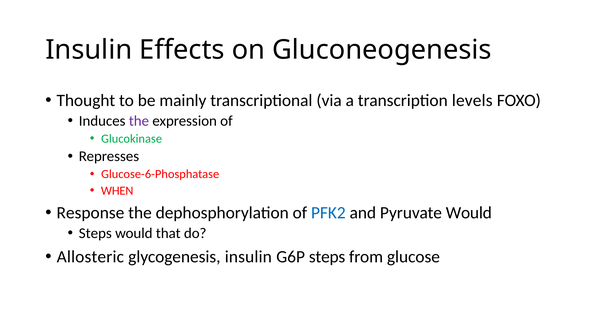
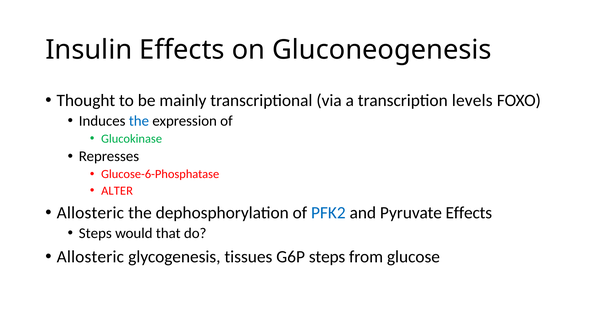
the colour: purple -> blue (139, 121)
WHEN: WHEN -> ALTER (117, 191)
Response: Response -> Allosteric (90, 213)
Pyruvate Would: Would -> Effects (469, 213)
glycogenesis insulin: insulin -> tissues (248, 257)
